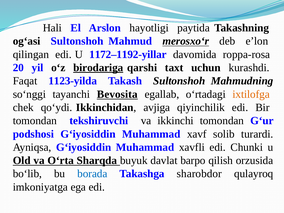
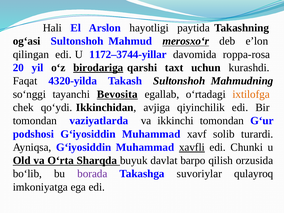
1172–1192-yillar: 1172–1192-yillar -> 1172–3744-yillar (128, 54)
1123-yilda: 1123-yilda -> 4320-yilda (73, 81)
tekshiruvchi: tekshiruvchi -> vaziyatlarda (99, 121)
xavfli underline: none -> present (192, 147)
borada colour: blue -> purple (92, 174)
sharobdor: sharobdor -> suvoriylar (199, 174)
